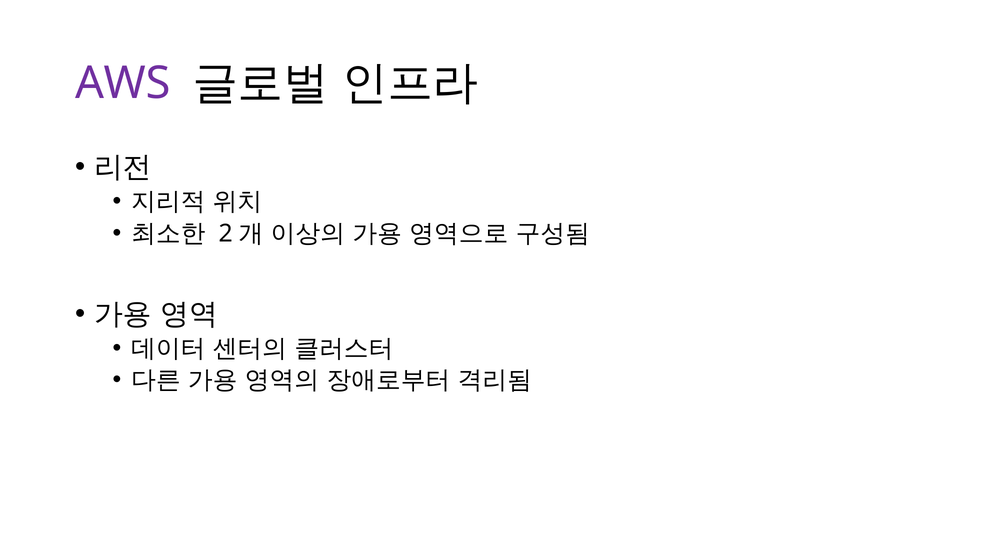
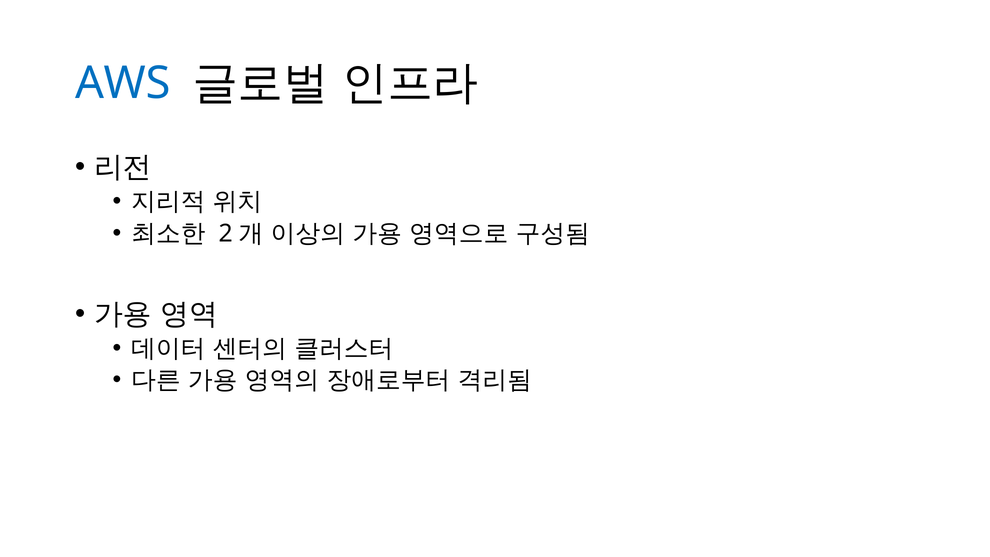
AWS colour: purple -> blue (123, 83)
